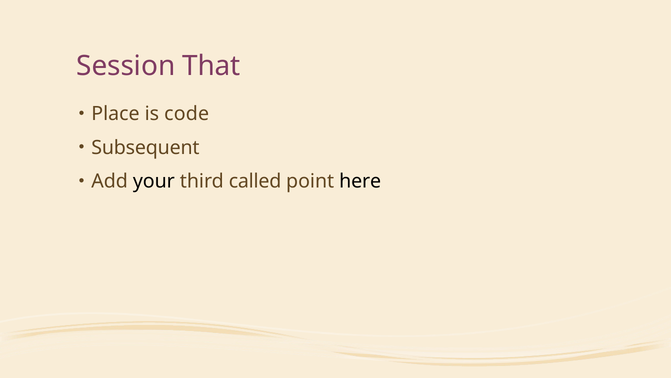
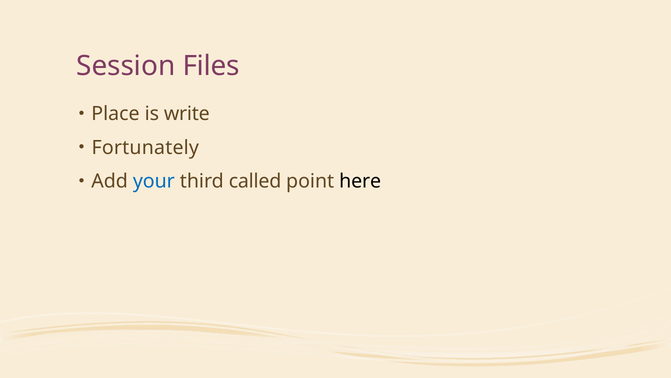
That: That -> Files (211, 66)
code: code -> write (187, 114)
Subsequent: Subsequent -> Fortunately (145, 147)
your colour: black -> blue (154, 181)
